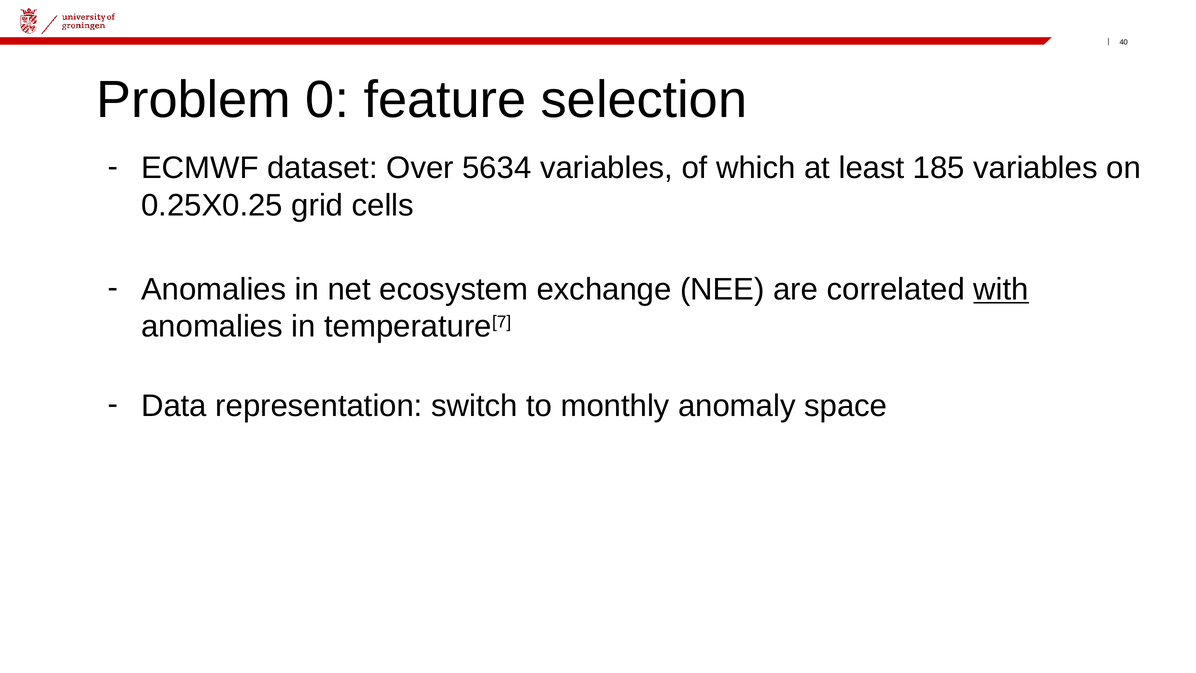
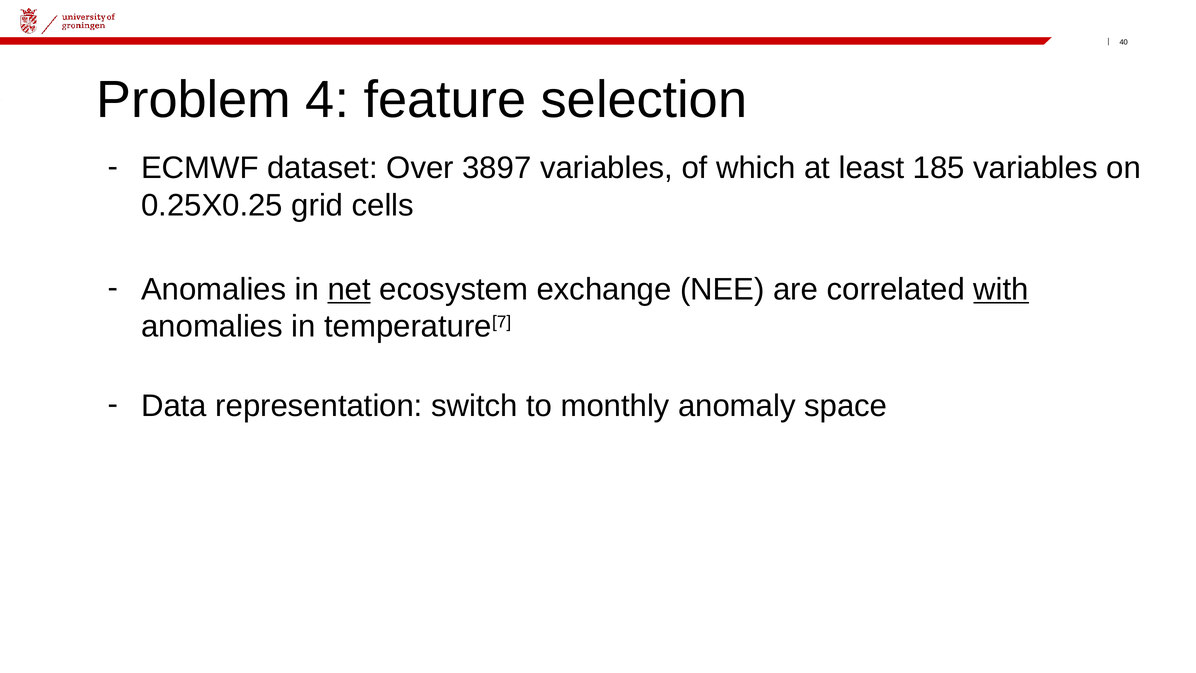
0: 0 -> 4 (327, 100)
5634: 5634 -> 3897 (497, 168)
net underline: none -> present (349, 289)
